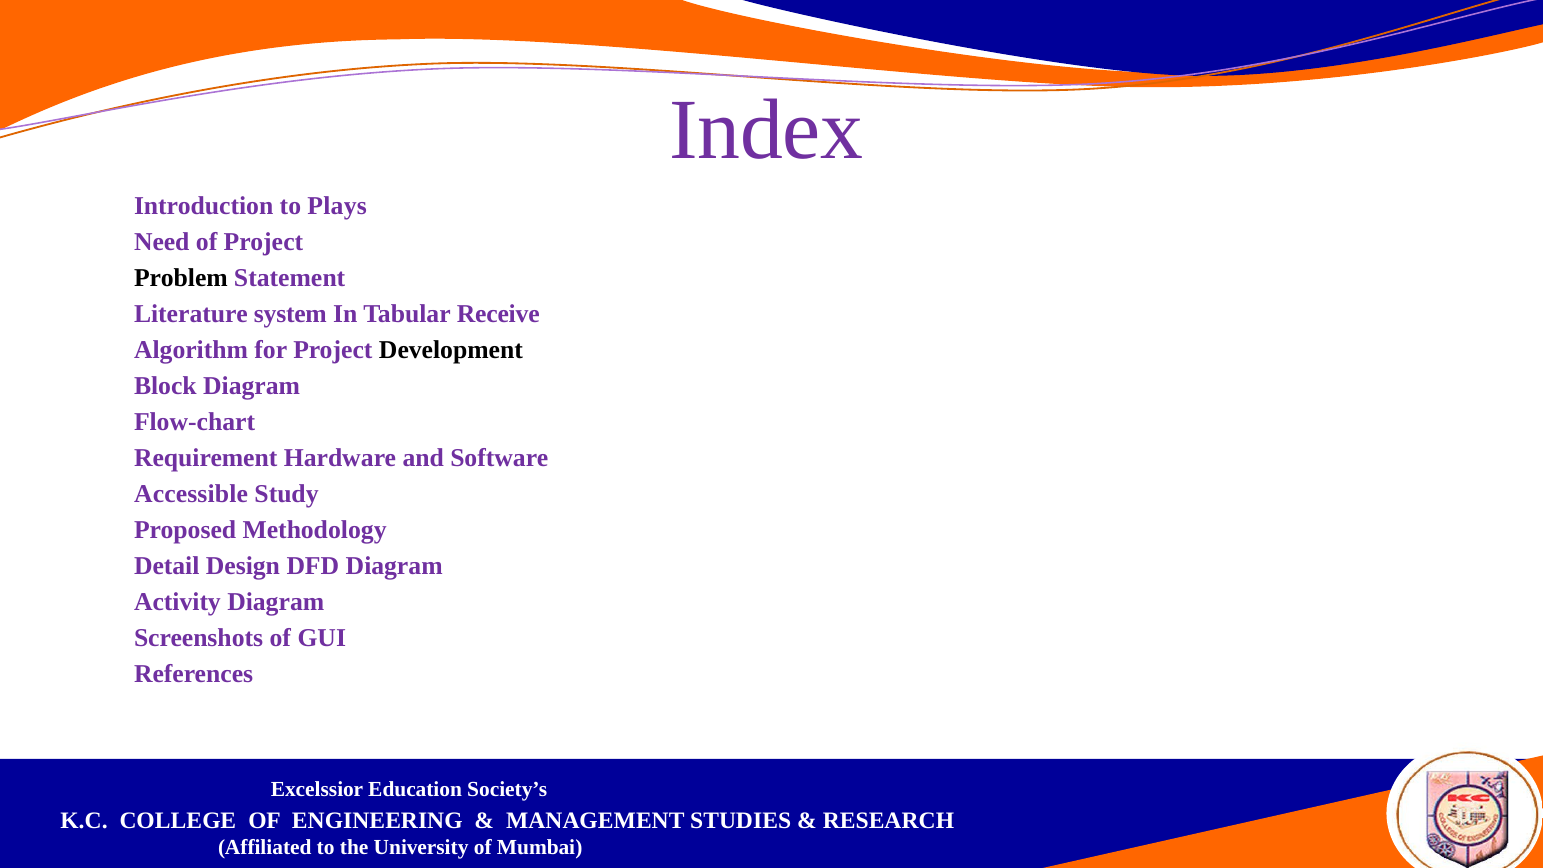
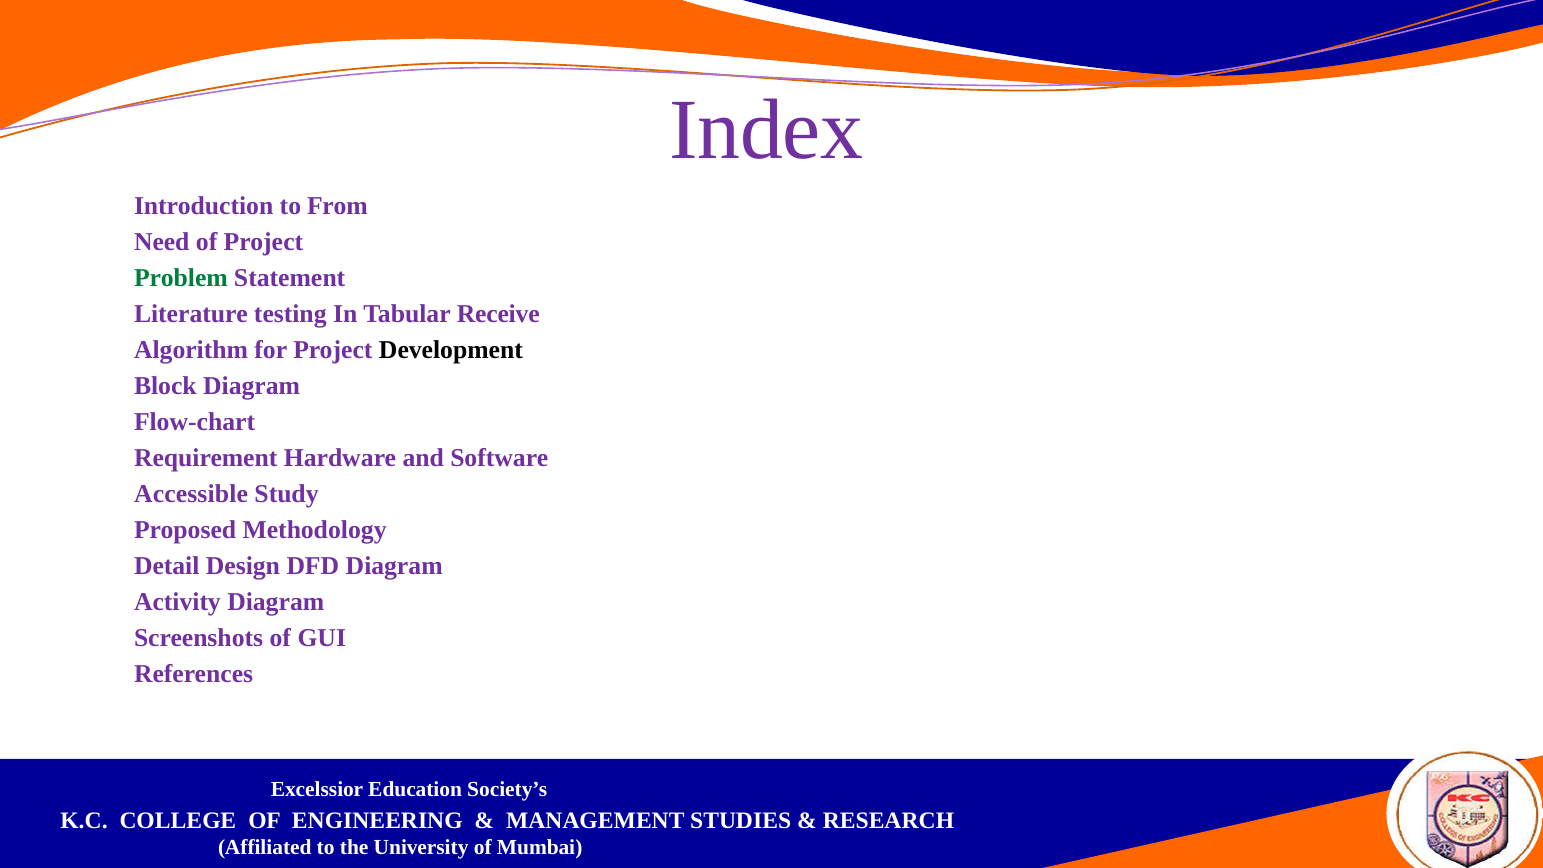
Plays: Plays -> From (337, 206)
Problem colour: black -> green (181, 278)
system: system -> testing (290, 314)
